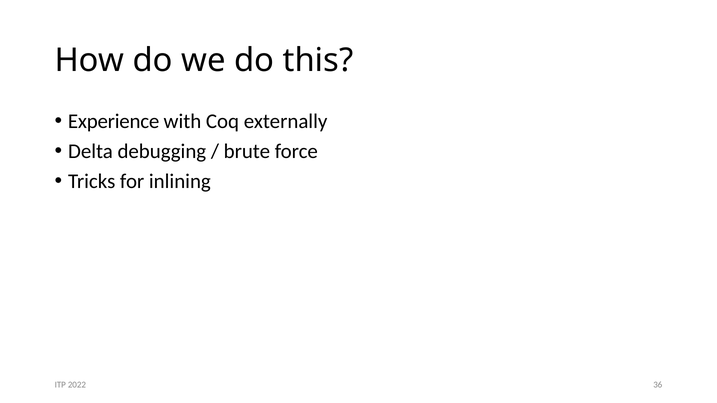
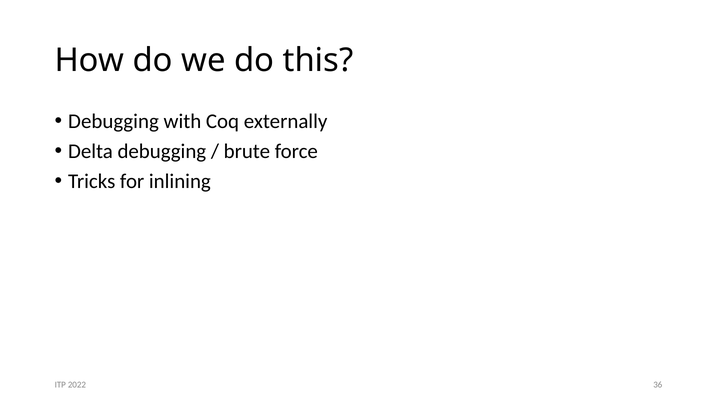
Experience: Experience -> Debugging (113, 121)
